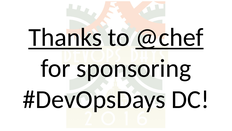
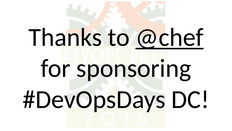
Thanks underline: present -> none (65, 37)
